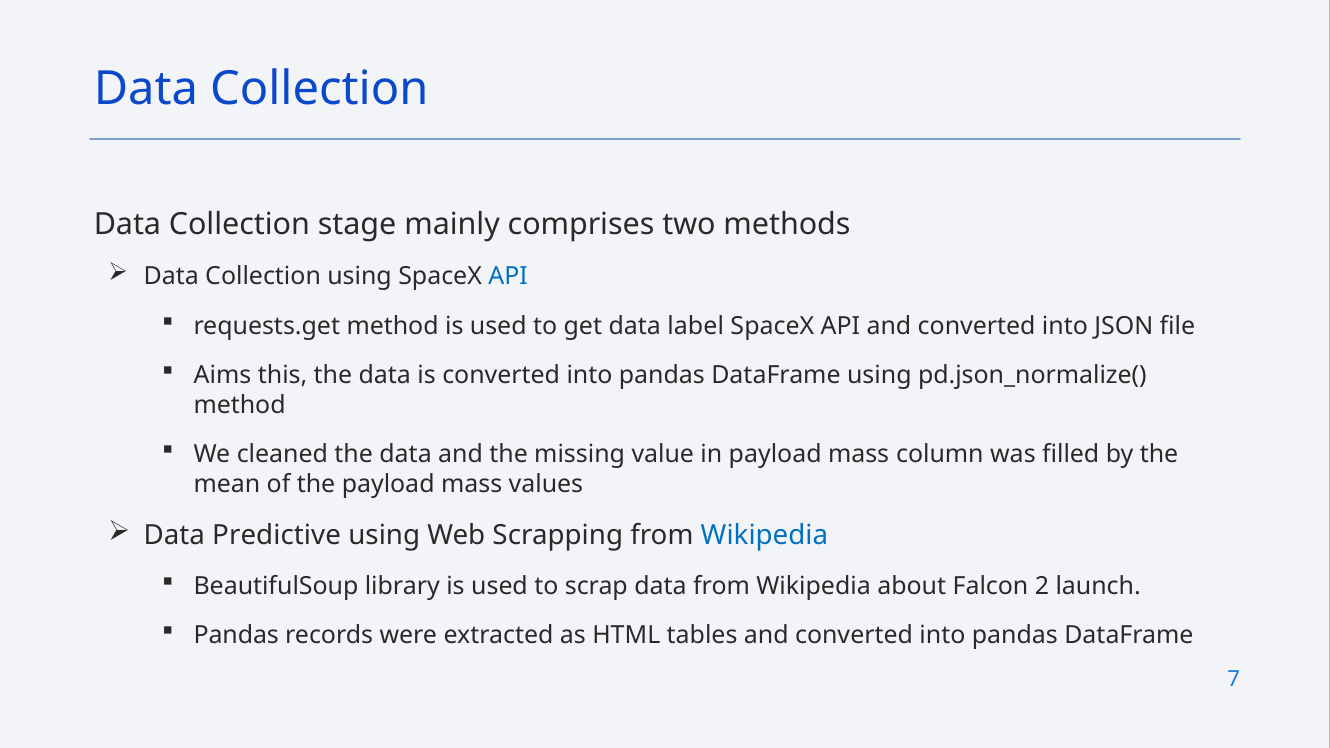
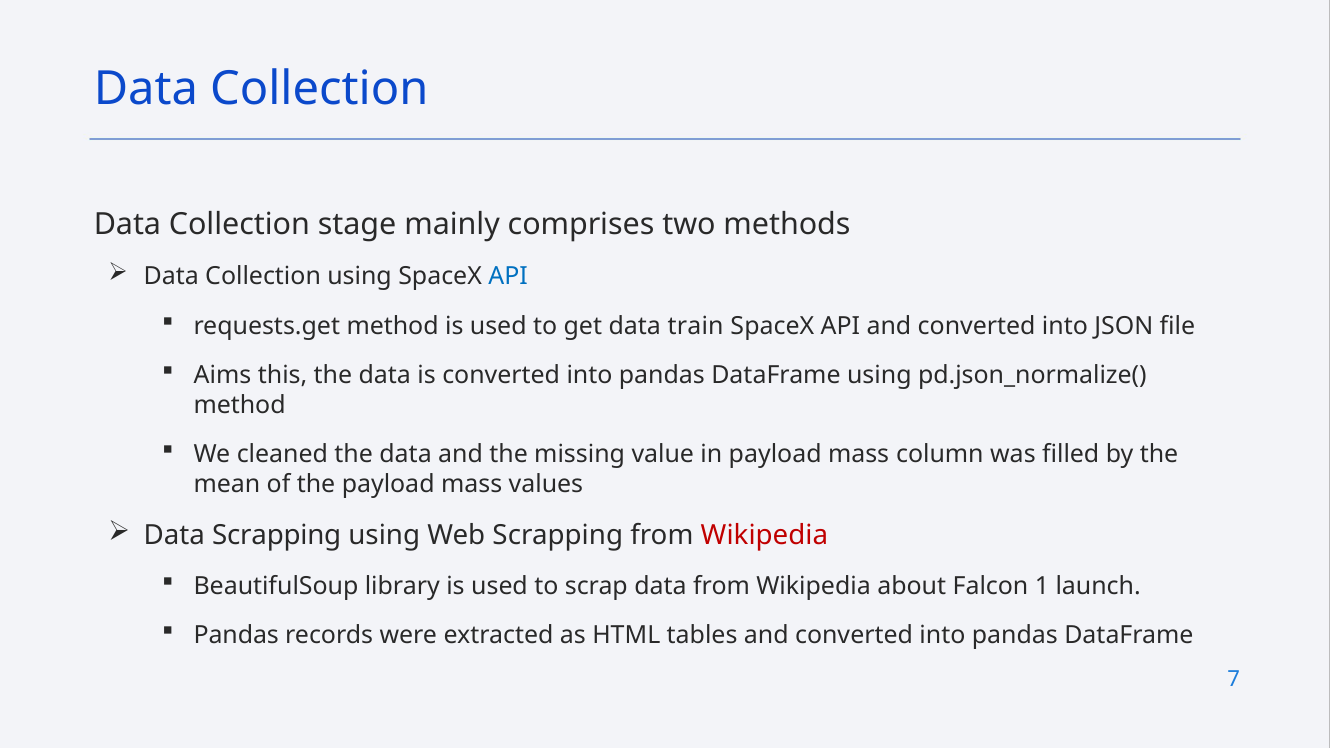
label: label -> train (696, 326)
Data Predictive: Predictive -> Scrapping (277, 536)
Wikipedia colour: blue -> red (764, 536)
2: 2 -> 1 (1042, 587)
